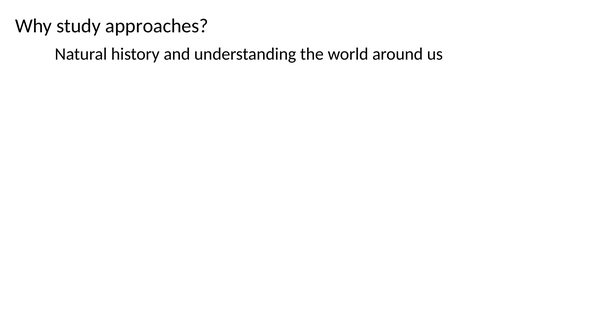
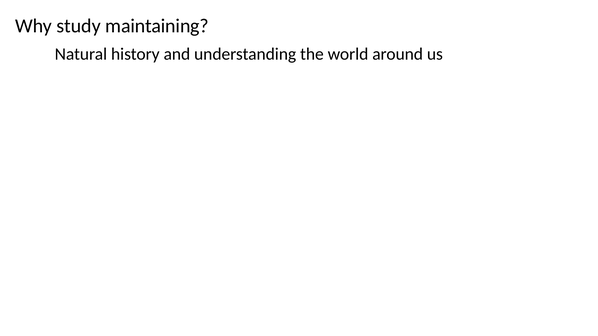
approaches: approaches -> maintaining (157, 26)
